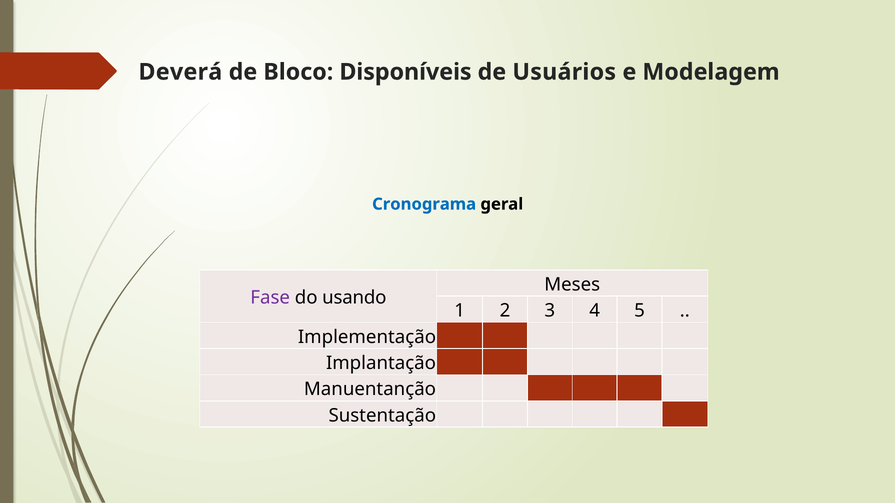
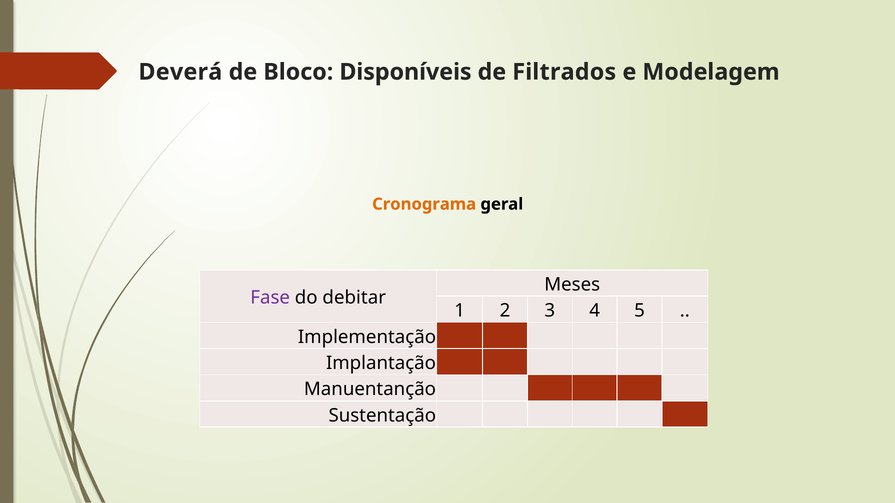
Usuários: Usuários -> Filtrados (564, 72)
Cronograma colour: blue -> orange (424, 204)
usando: usando -> debitar (354, 298)
